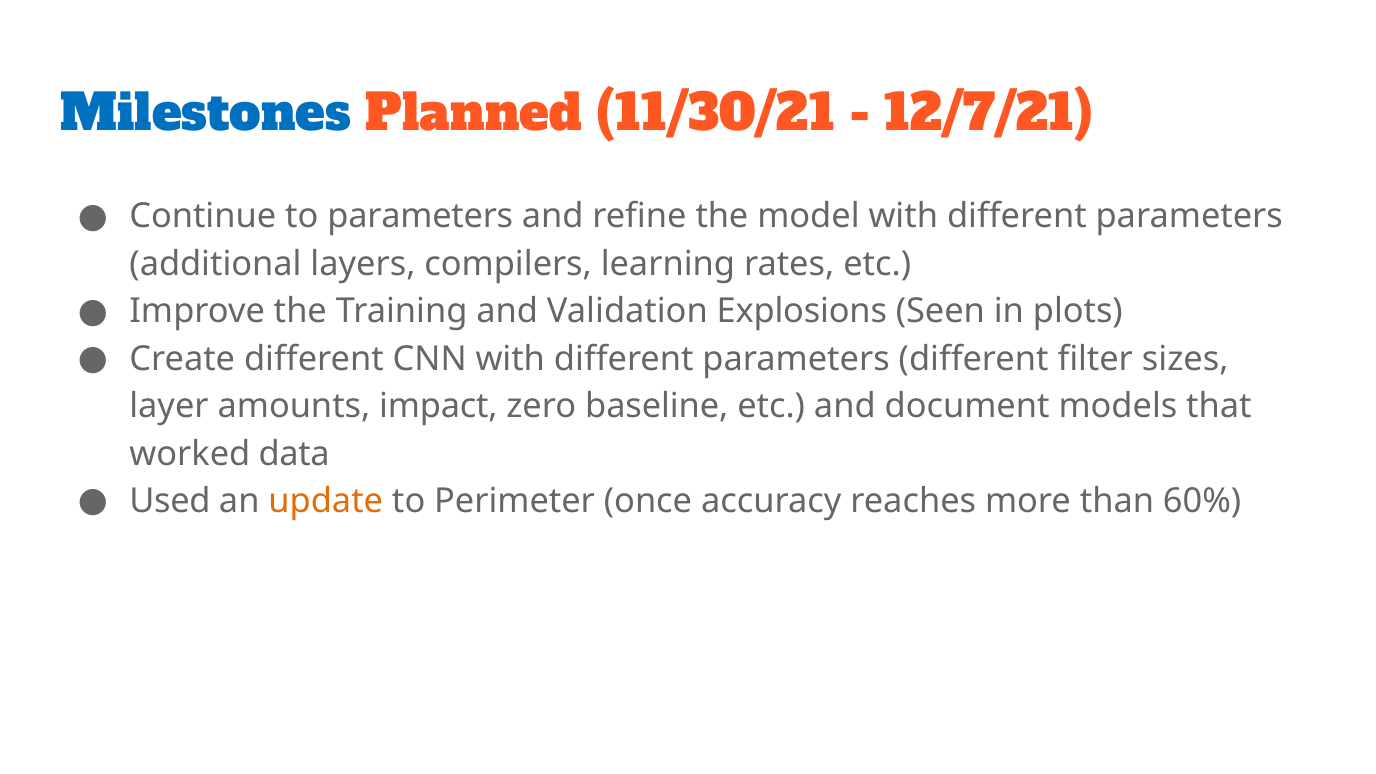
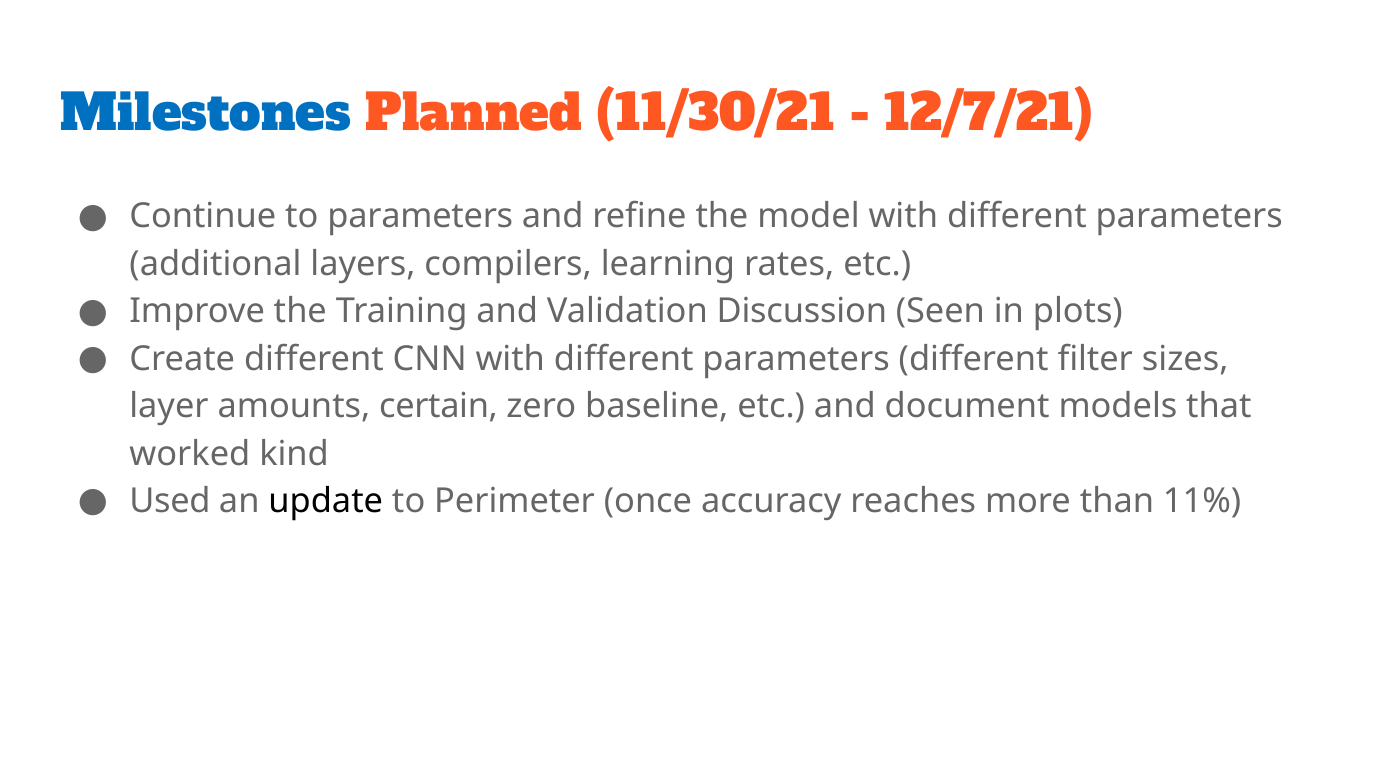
Explosions: Explosions -> Discussion (802, 311)
impact: impact -> certain (439, 406)
data: data -> kind (294, 454)
update colour: orange -> black (326, 501)
60%: 60% -> 11% (1202, 501)
